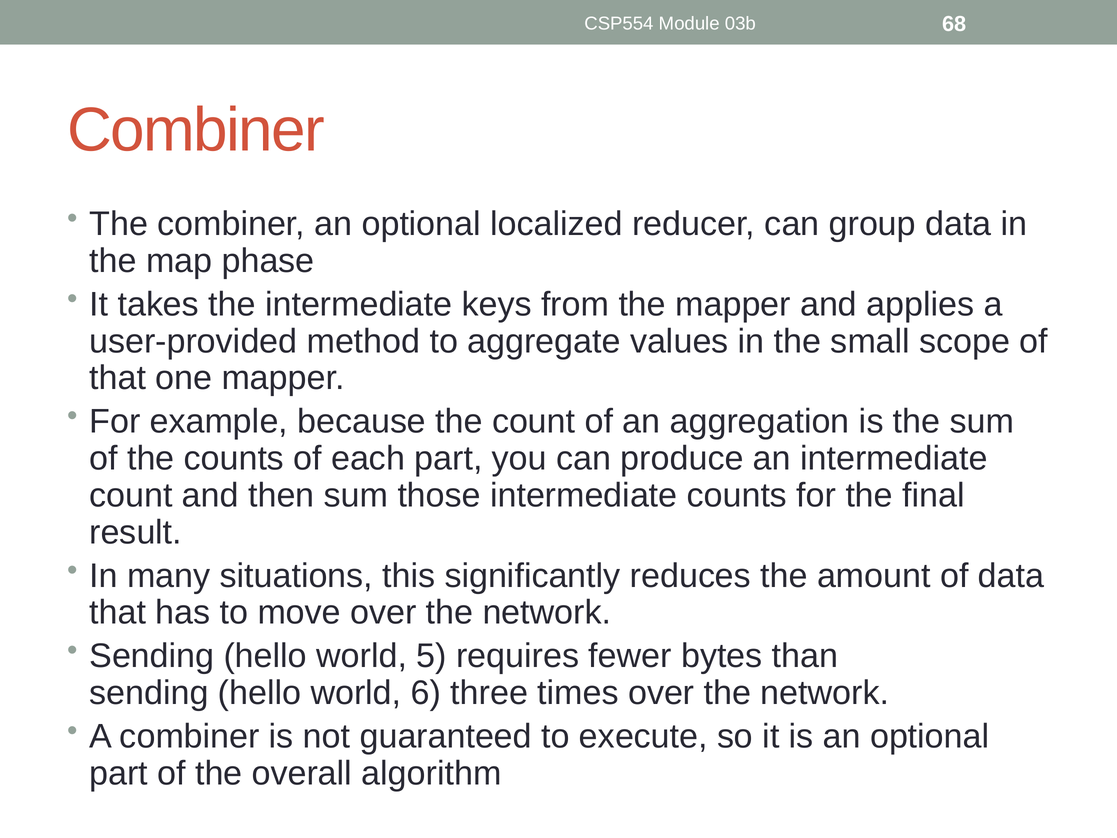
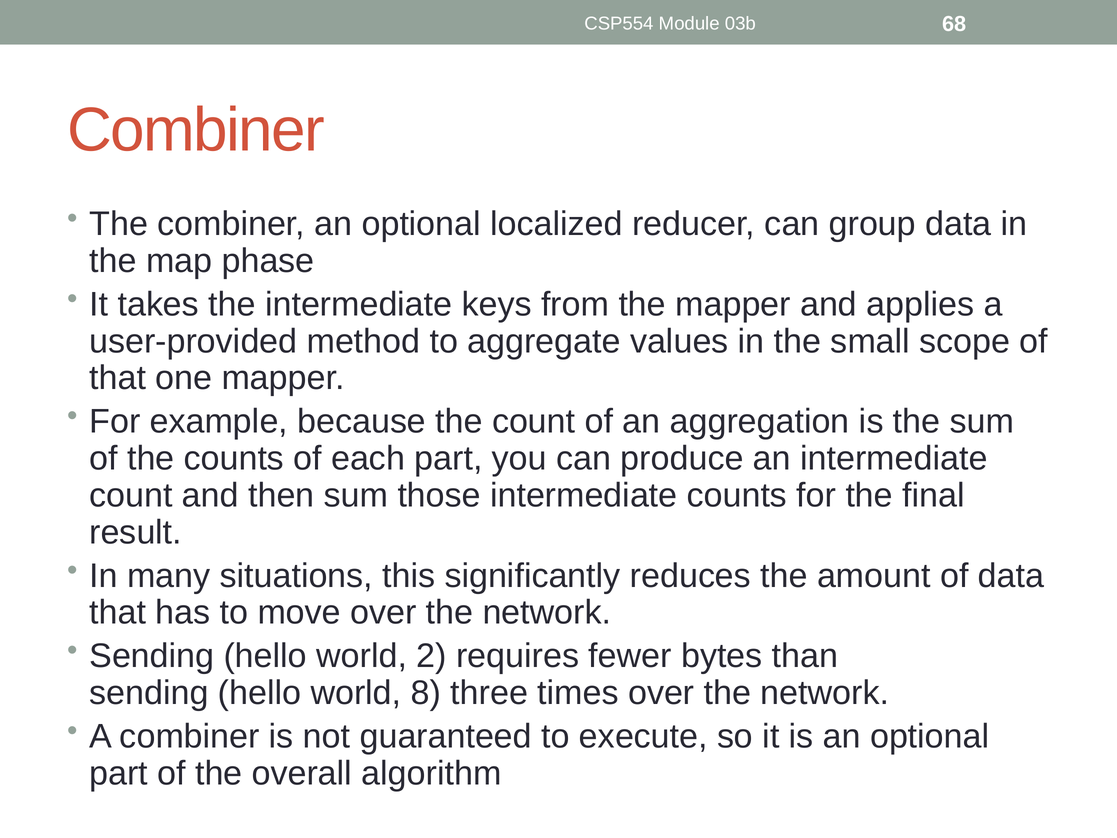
5: 5 -> 2 (431, 656)
6: 6 -> 8 (426, 693)
